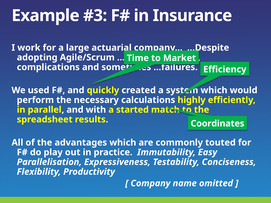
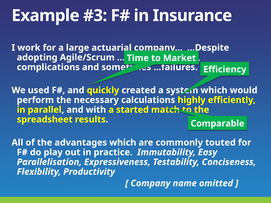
Coordinates: Coordinates -> Comparable (217, 124)
